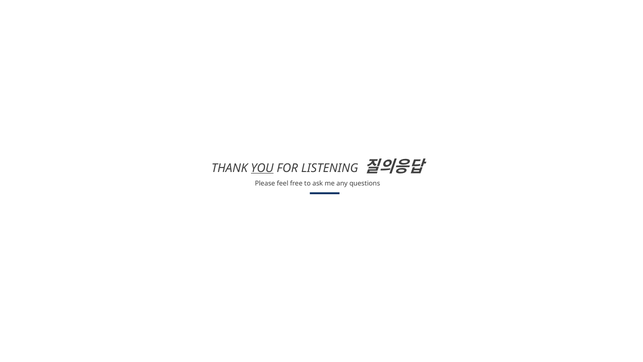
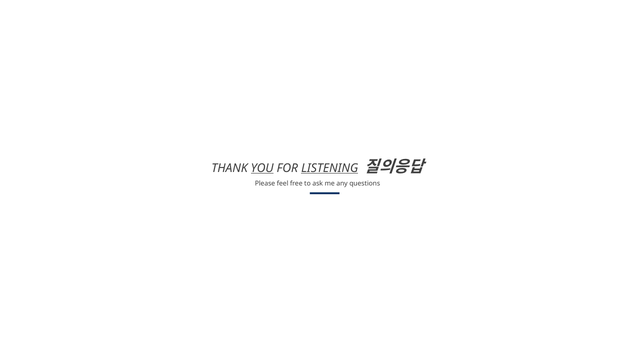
LISTENING underline: none -> present (330, 168)
